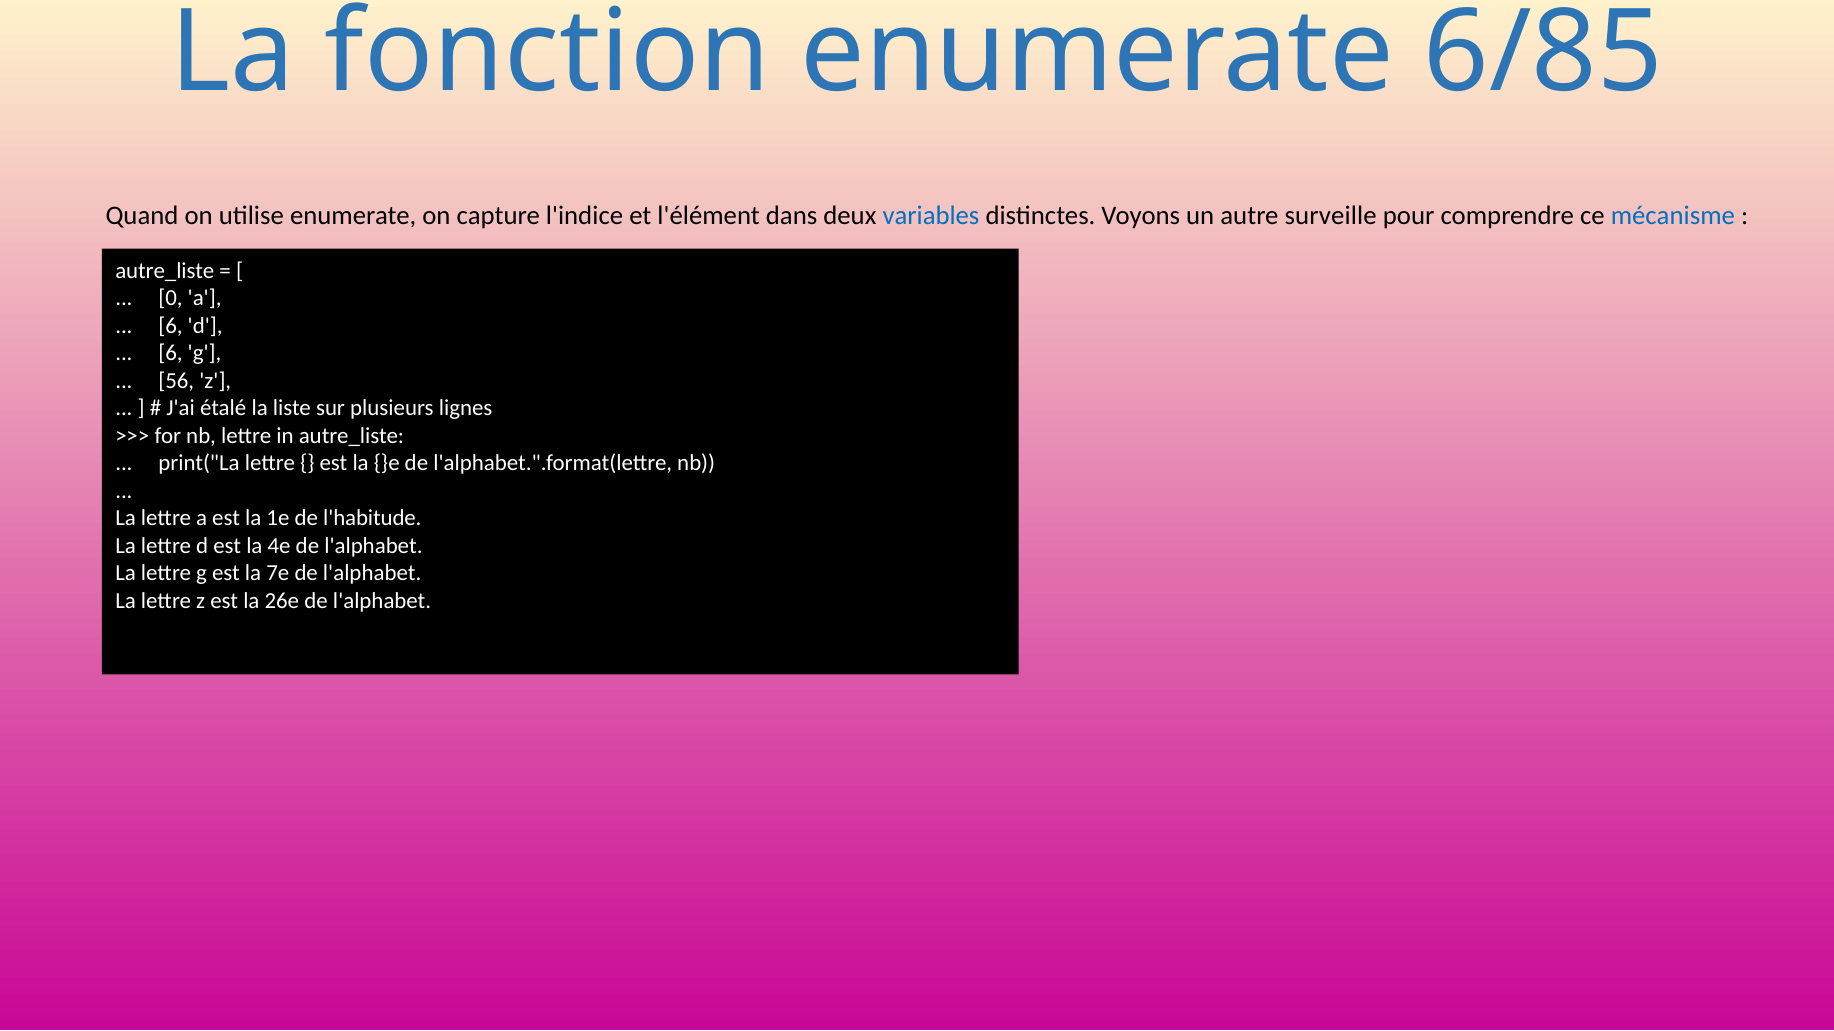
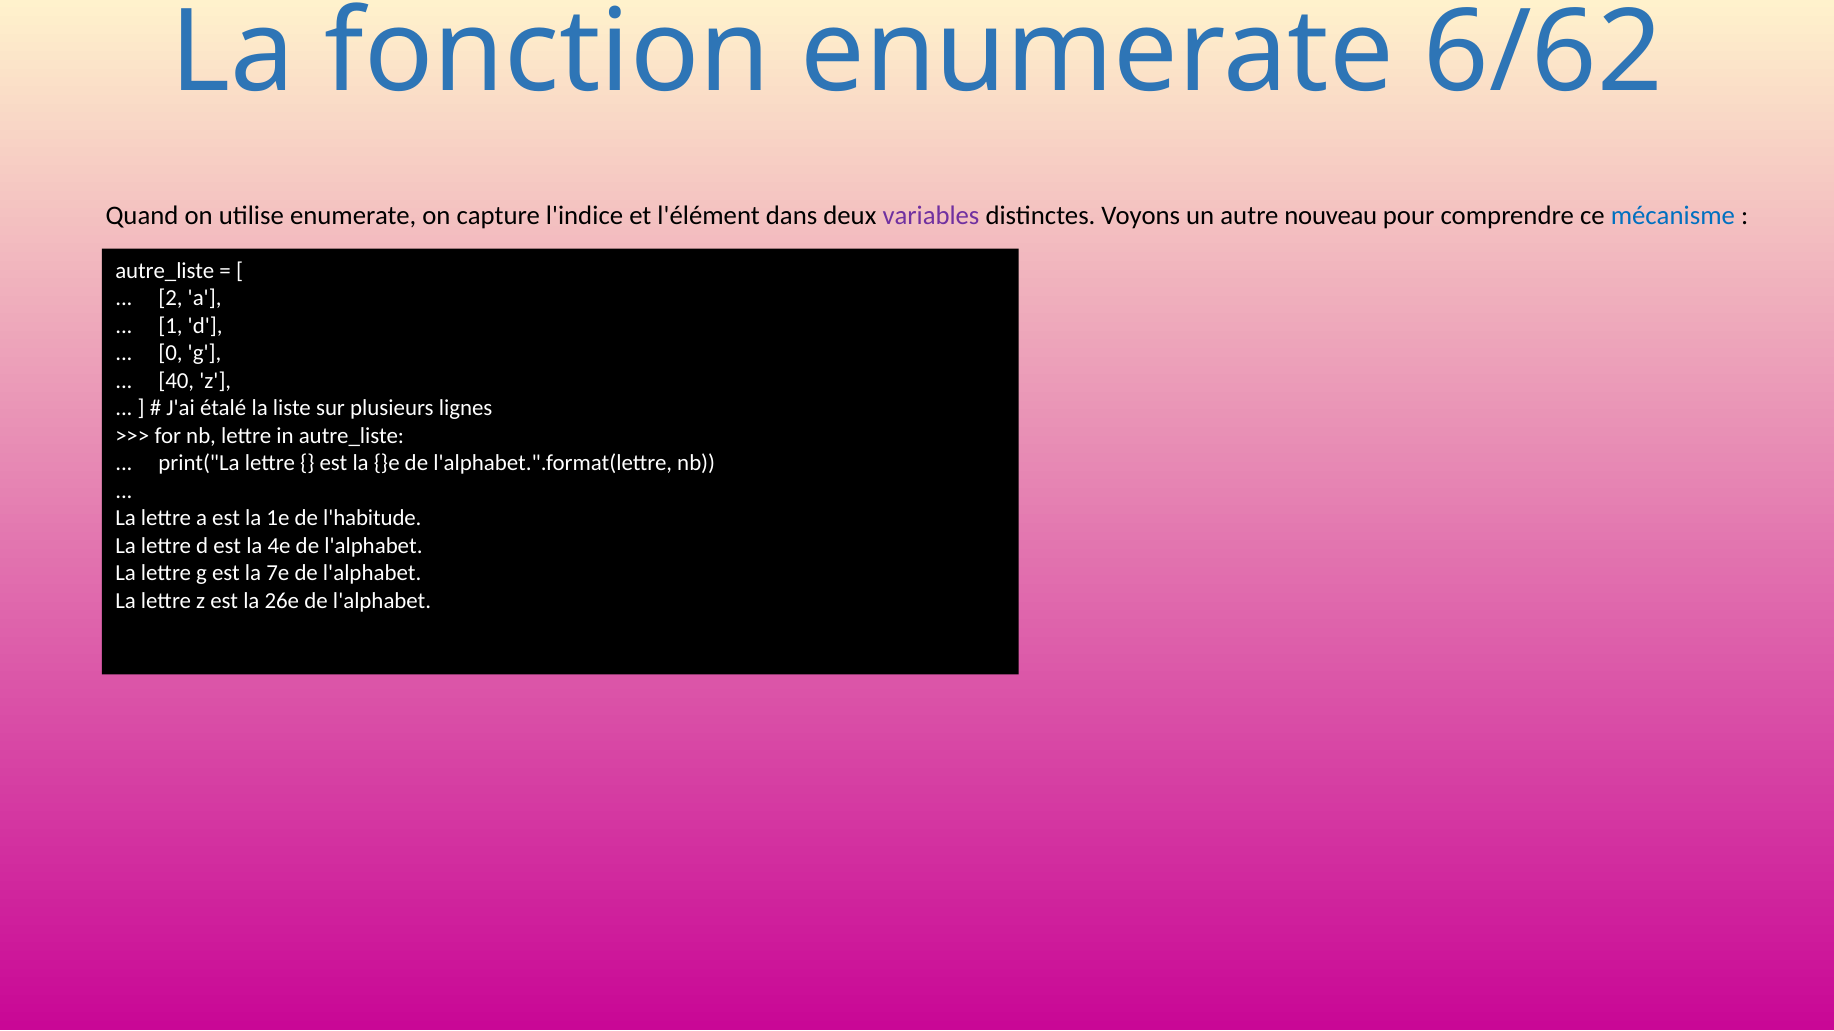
6/85: 6/85 -> 6/62 (1543, 53)
variables colour: blue -> purple (931, 216)
surveille: surveille -> nouveau (1331, 216)
0: 0 -> 2 (170, 298)
6: 6 -> 1 (170, 326)
6: 6 -> 0 (170, 353)
56: 56 -> 40 (176, 381)
